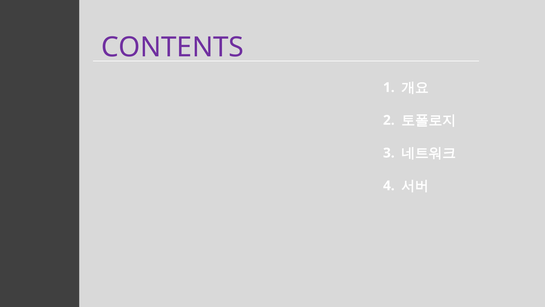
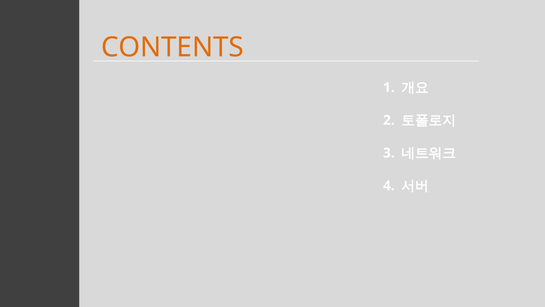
CONTENTS colour: purple -> orange (172, 47)
